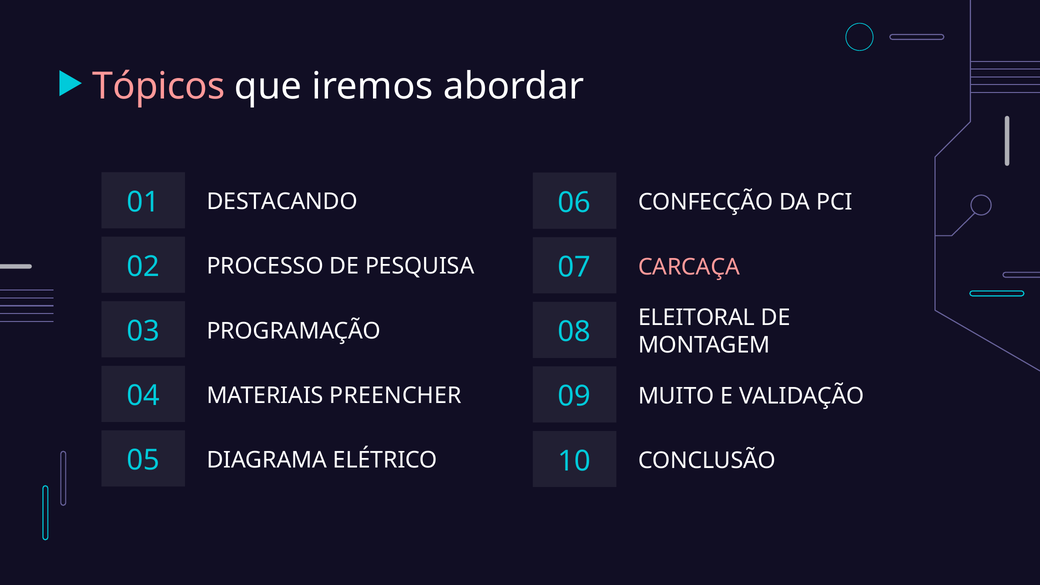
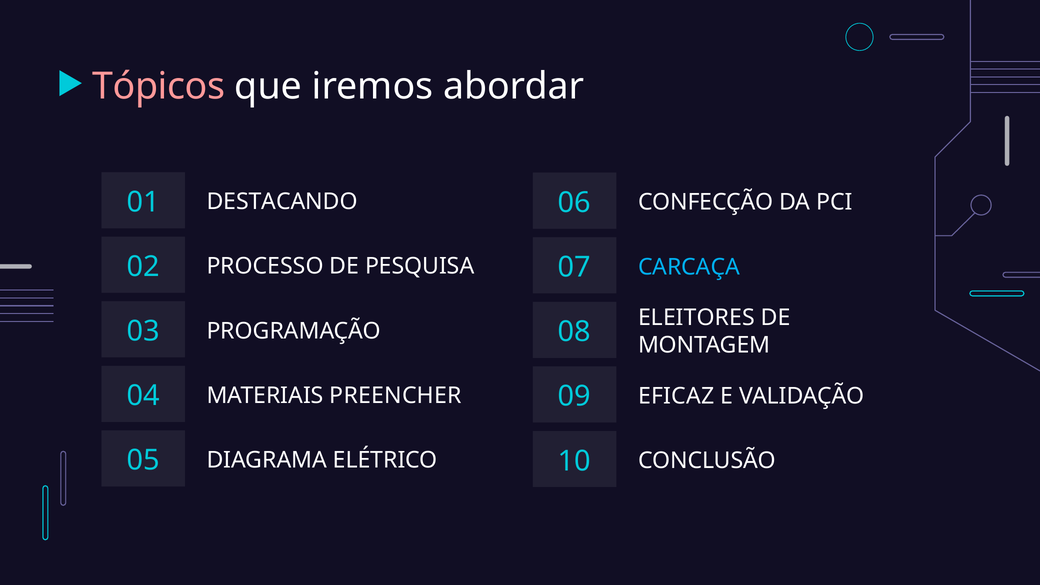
CARCAÇA colour: pink -> light blue (689, 267)
ELEITORAL: ELEITORAL -> ELEITORES (696, 318)
MUITO: MUITO -> EFICAZ (676, 396)
